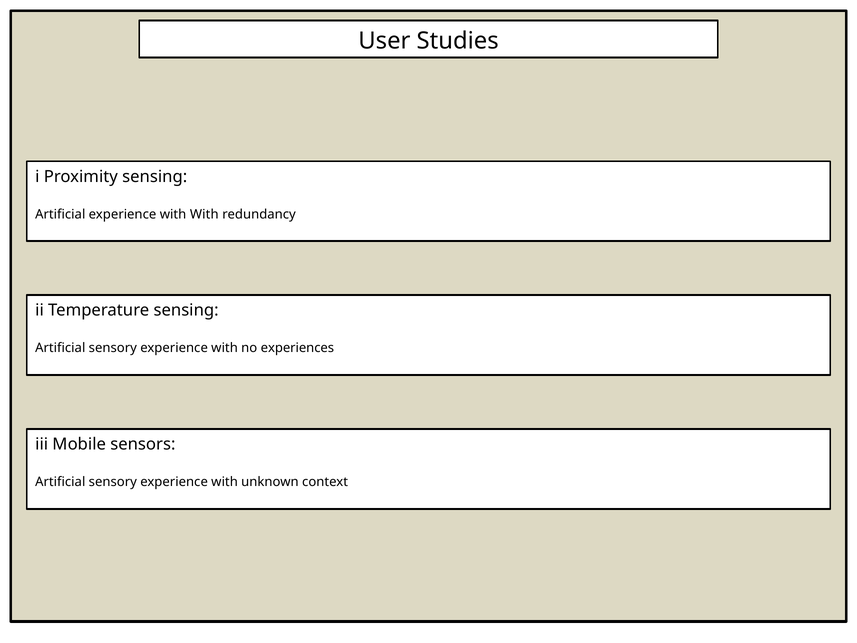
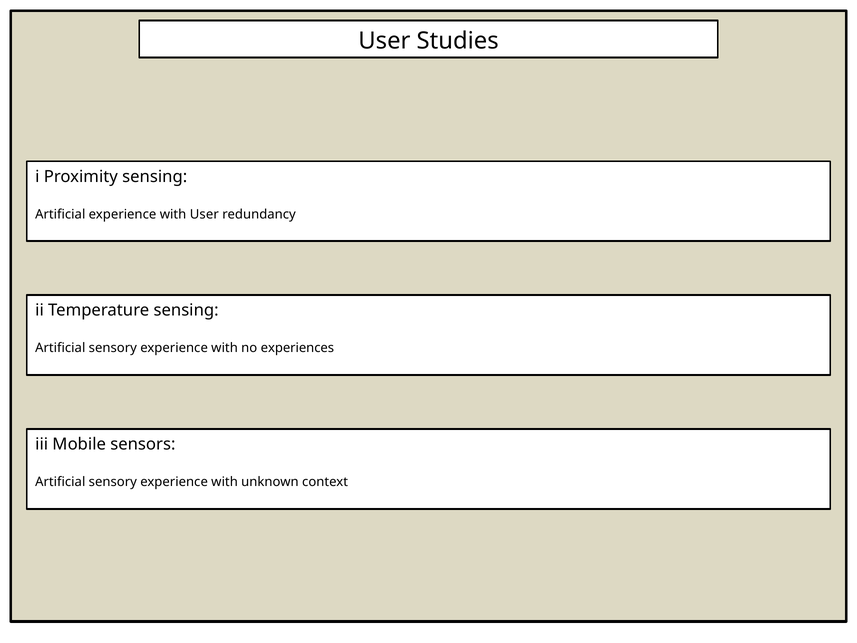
with With: With -> User (204, 214)
